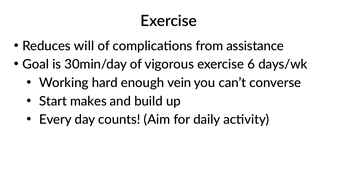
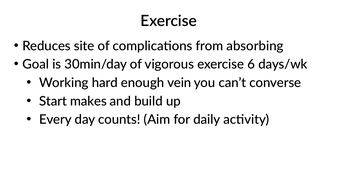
will: will -> site (84, 46)
assistance: assistance -> absorbing (255, 46)
